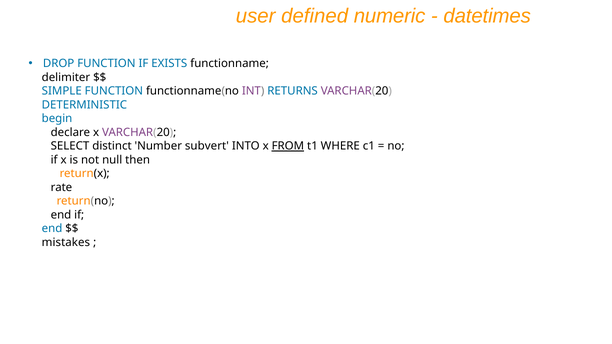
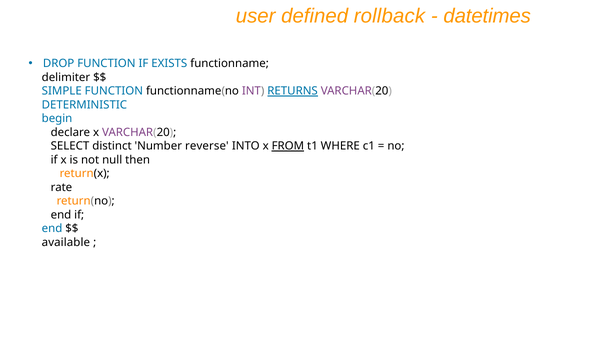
numeric: numeric -> rollback (389, 16)
RETURNS underline: none -> present (293, 91)
subvert: subvert -> reverse (207, 146)
mistakes: mistakes -> available (66, 243)
